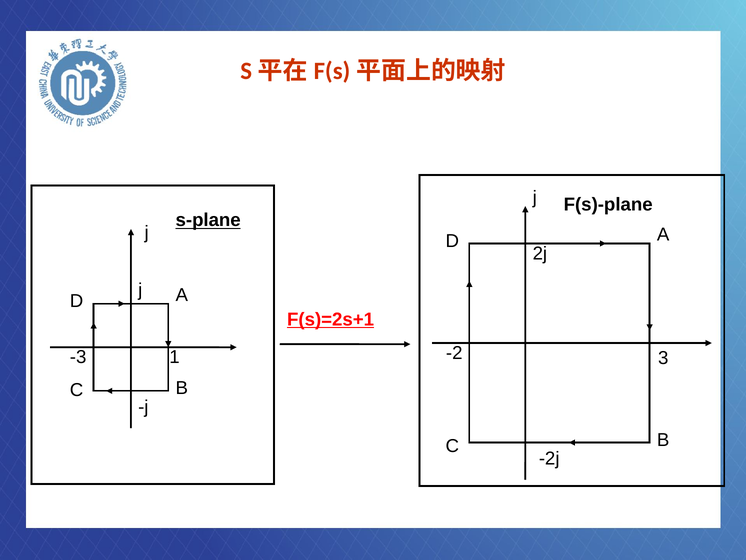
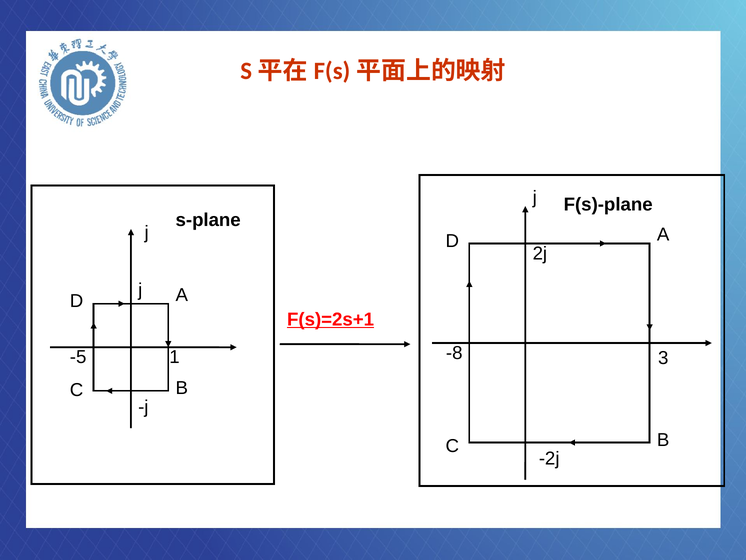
s-plane underline: present -> none (208, 220)
-2: -2 -> -8 (454, 353)
-3: -3 -> -5 (78, 357)
